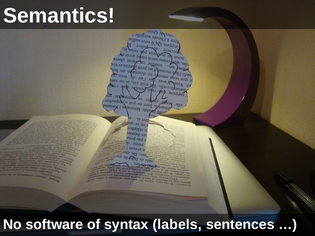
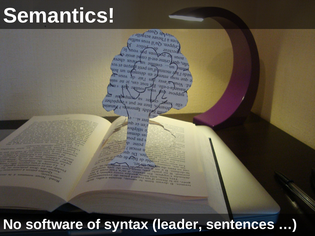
labels: labels -> leader (177, 225)
